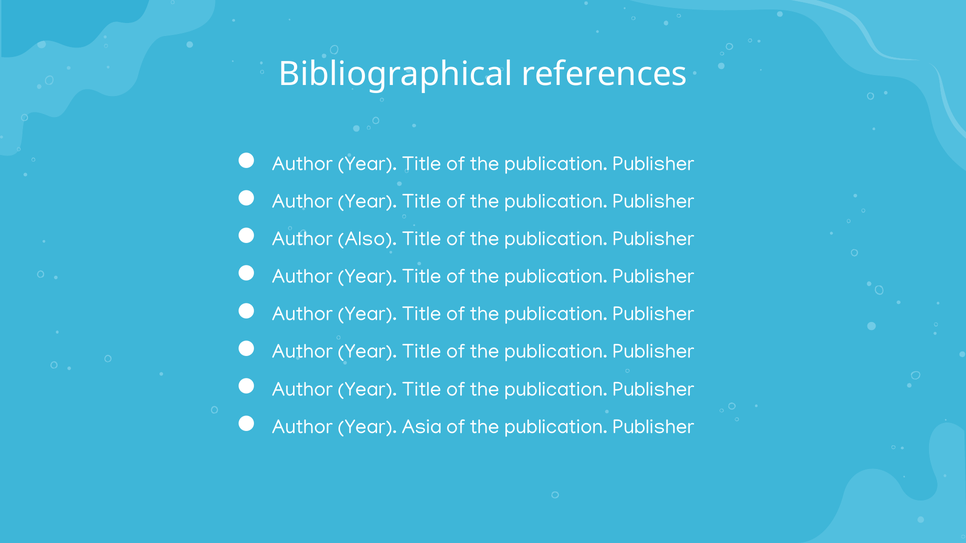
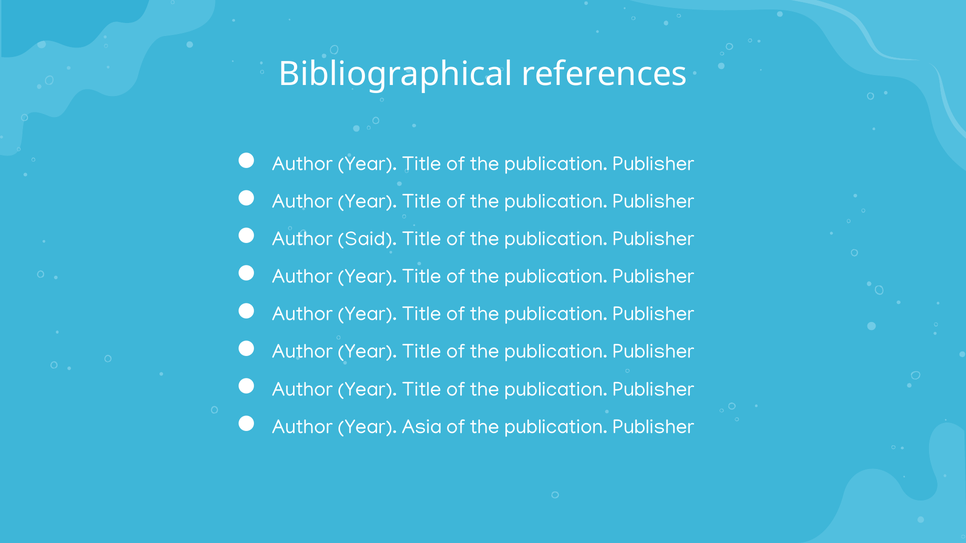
Also: Also -> Said (367, 239)
